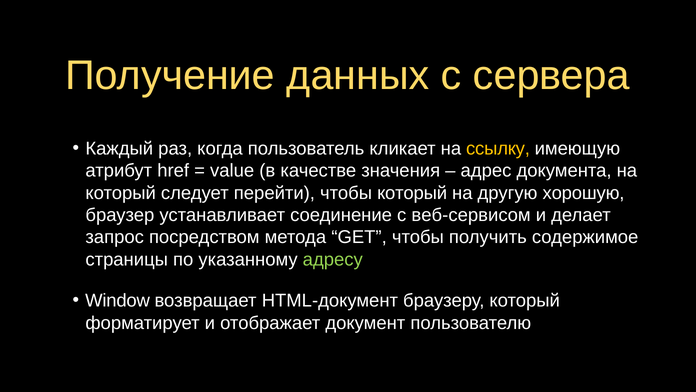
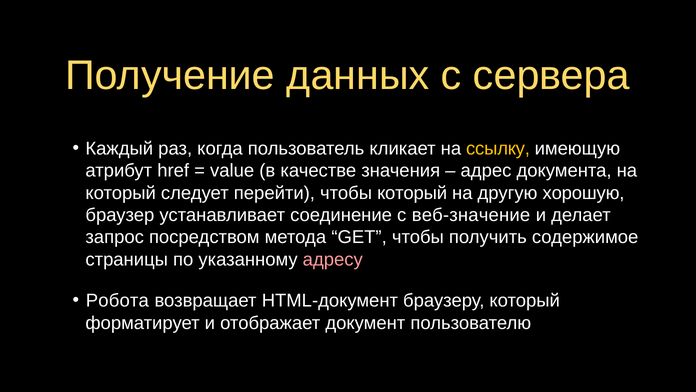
веб-сервисом: веб-сервисом -> веб-значение (471, 215)
адресу colour: light green -> pink (333, 259)
Window: Window -> Робота (117, 300)
